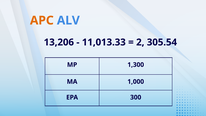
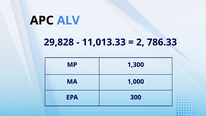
APC colour: orange -> black (42, 20)
13,206: 13,206 -> 29,828 (59, 42)
305.54: 305.54 -> 786.33 (162, 42)
